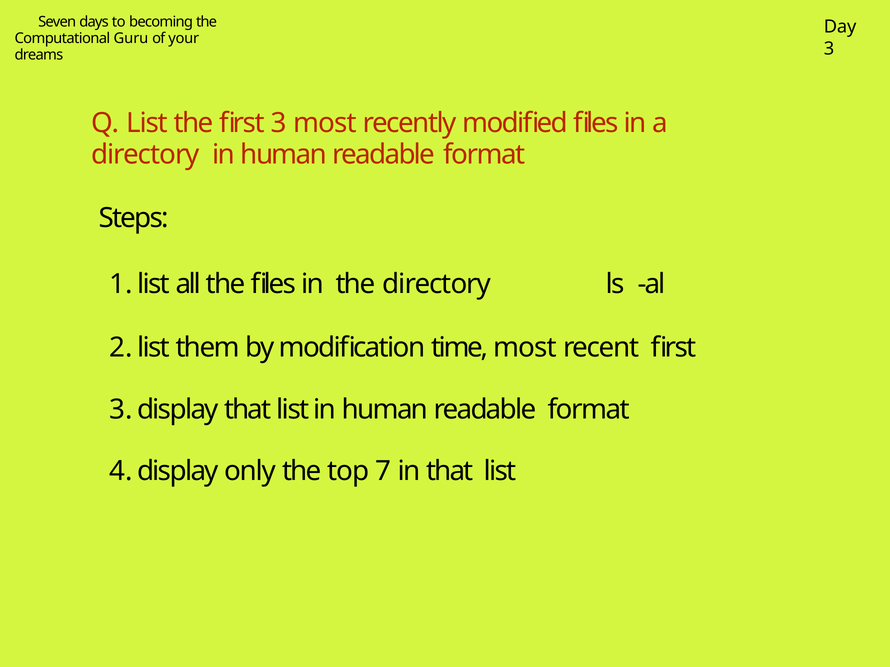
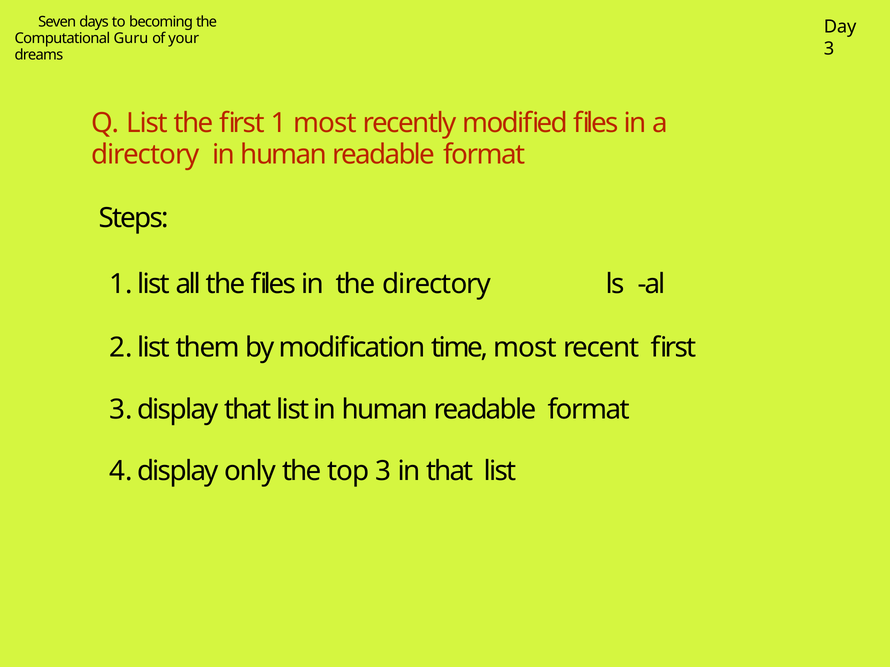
first 3: 3 -> 1 (278, 123)
top 7: 7 -> 3 (383, 472)
